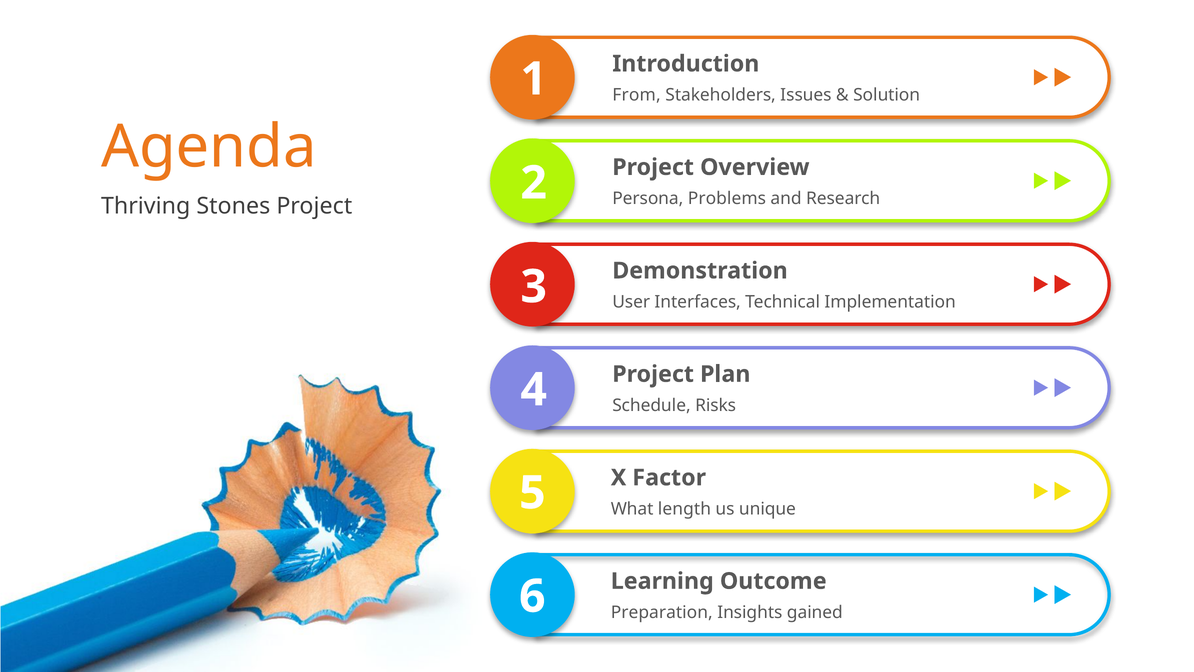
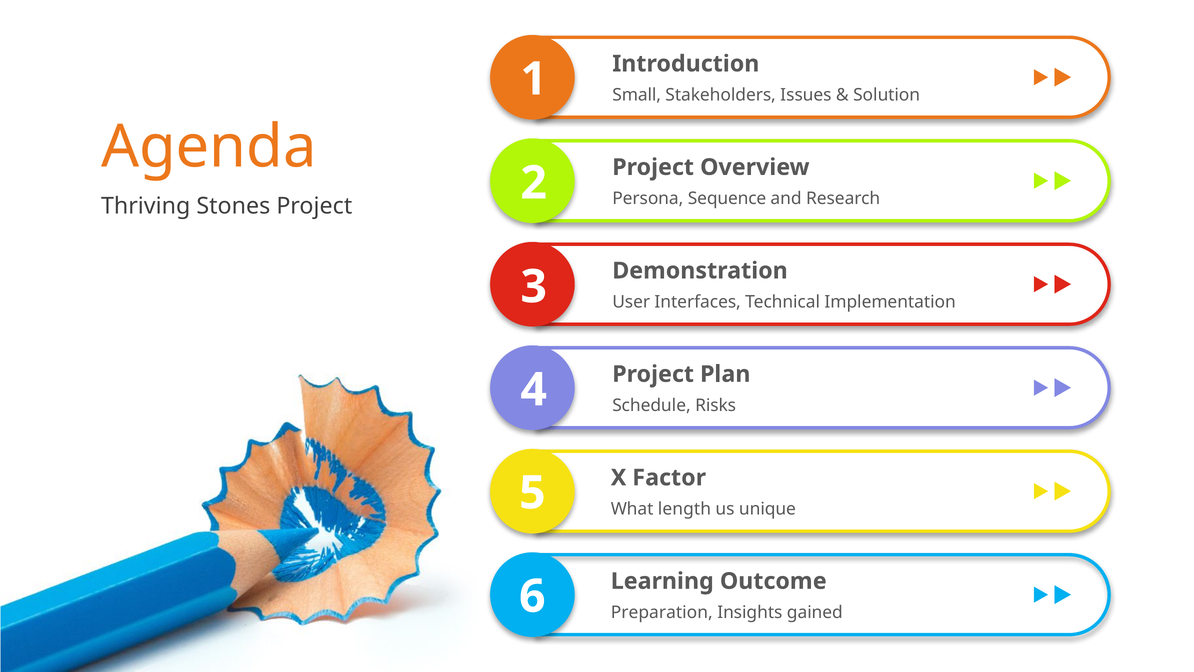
From: From -> Small (637, 95)
Problems: Problems -> Sequence (727, 198)
